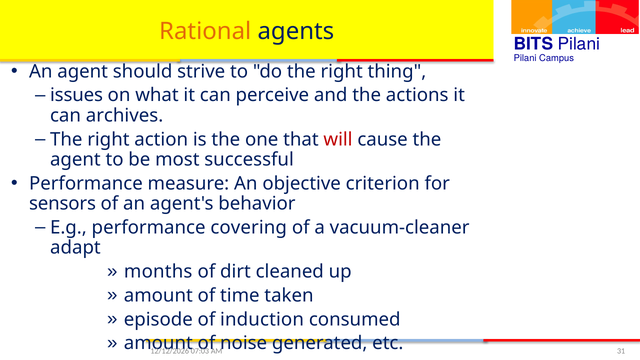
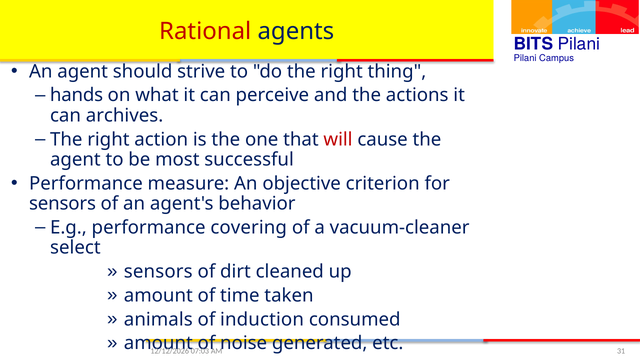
Rational colour: orange -> red (205, 31)
issues: issues -> hands (77, 95)
adapt: adapt -> select (75, 248)
months: months -> sensors (158, 272)
episode: episode -> animals (158, 319)
